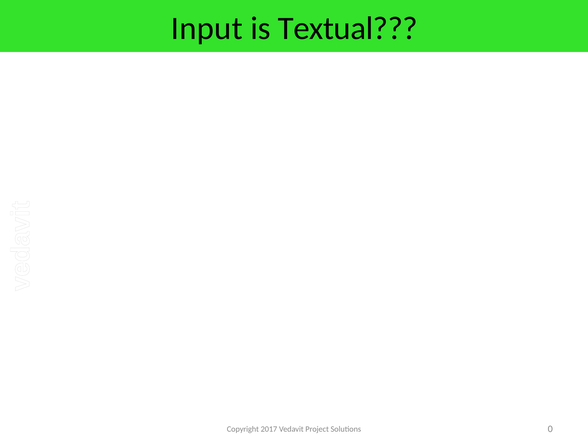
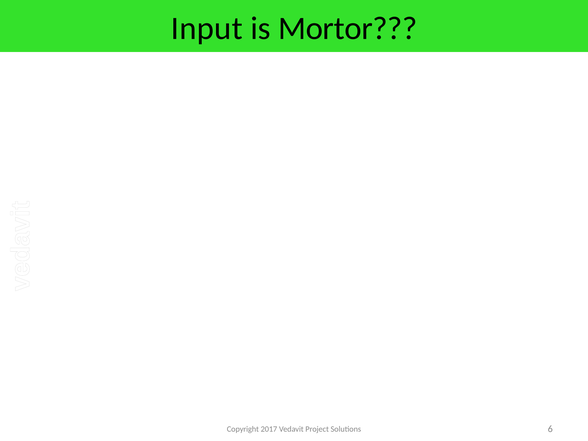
Textual: Textual -> Mortor (348, 28)
0: 0 -> 6 (550, 429)
